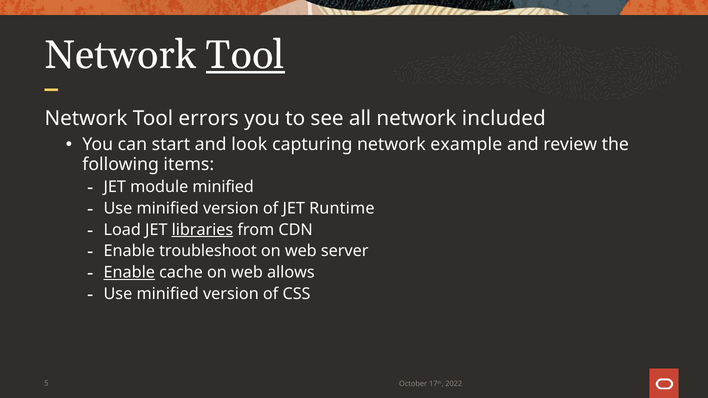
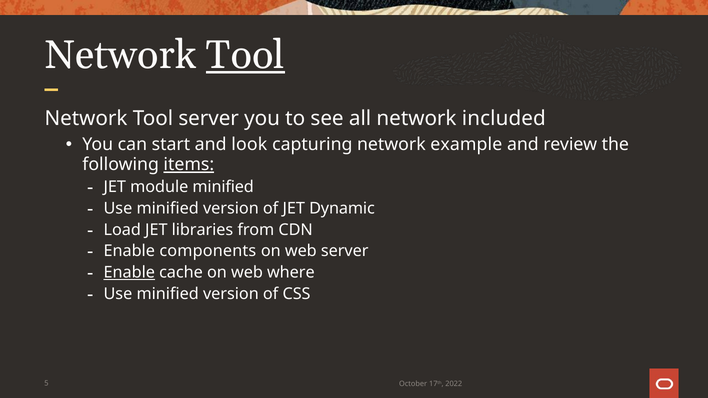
Tool errors: errors -> server (209, 118)
items underline: none -> present (189, 165)
Runtime: Runtime -> Dynamic (342, 208)
libraries underline: present -> none (202, 230)
troubleshoot: troubleshoot -> components (208, 251)
allows: allows -> where (291, 273)
